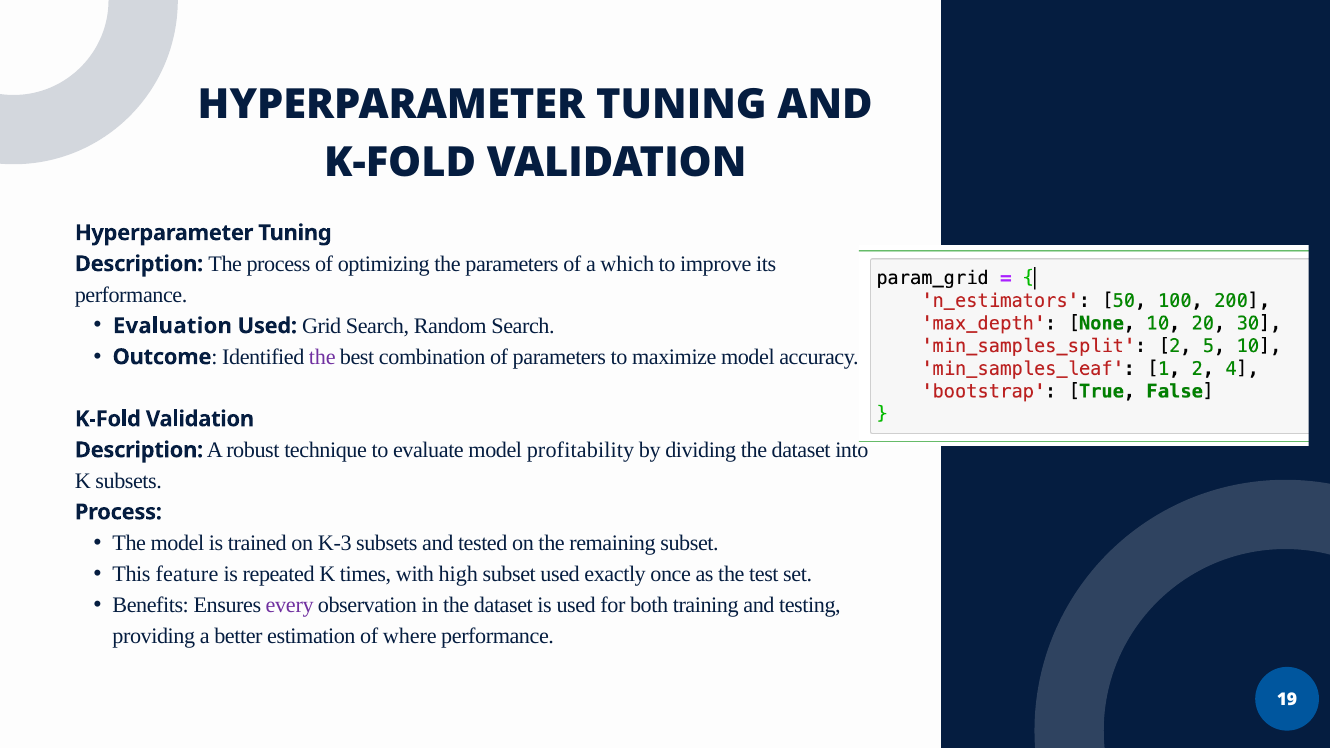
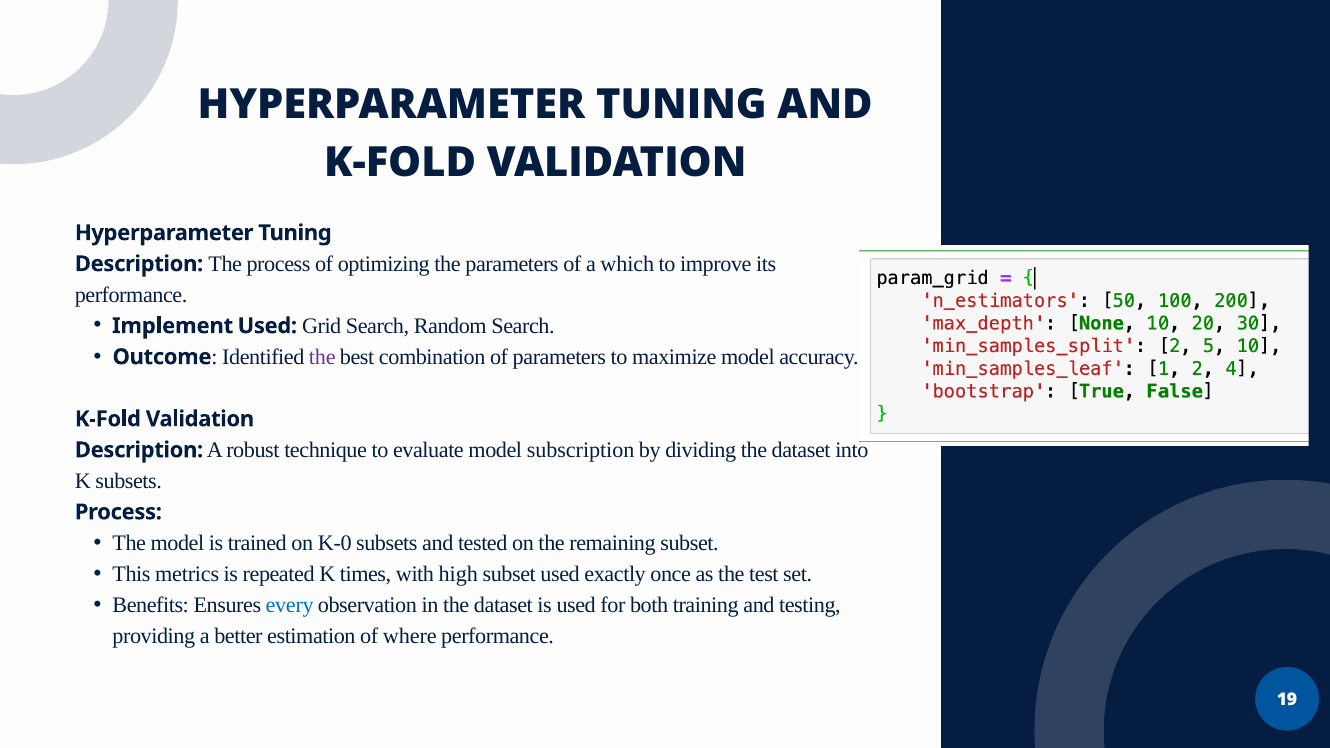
Evaluation: Evaluation -> Implement (173, 326)
profitability: profitability -> subscription (581, 450)
K-3: K-3 -> K-0 (335, 543)
feature: feature -> metrics (187, 574)
every colour: purple -> blue (290, 605)
